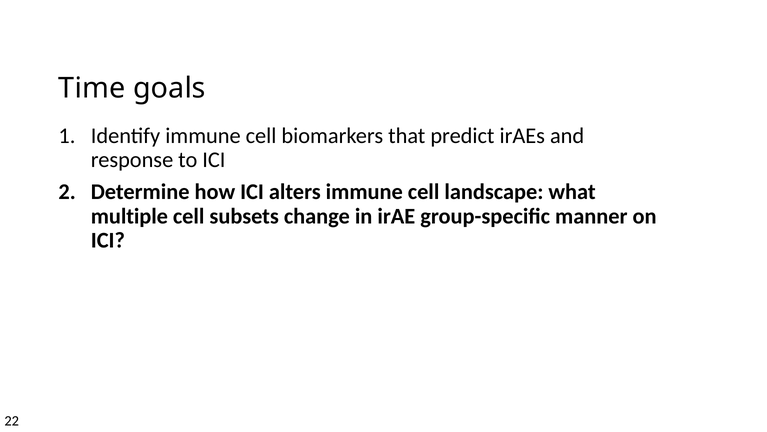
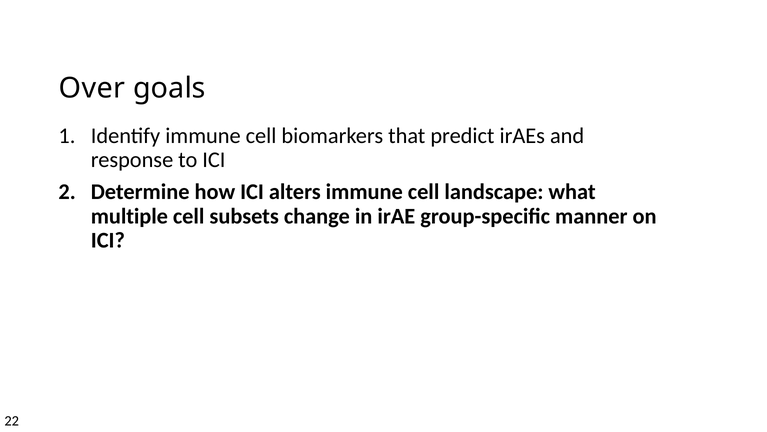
Time: Time -> Over (92, 88)
